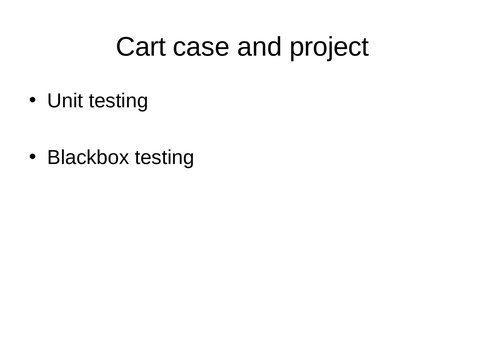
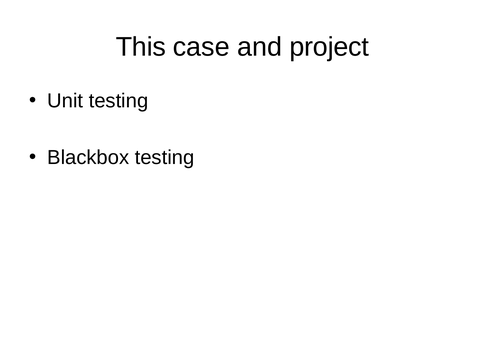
Cart: Cart -> This (141, 47)
